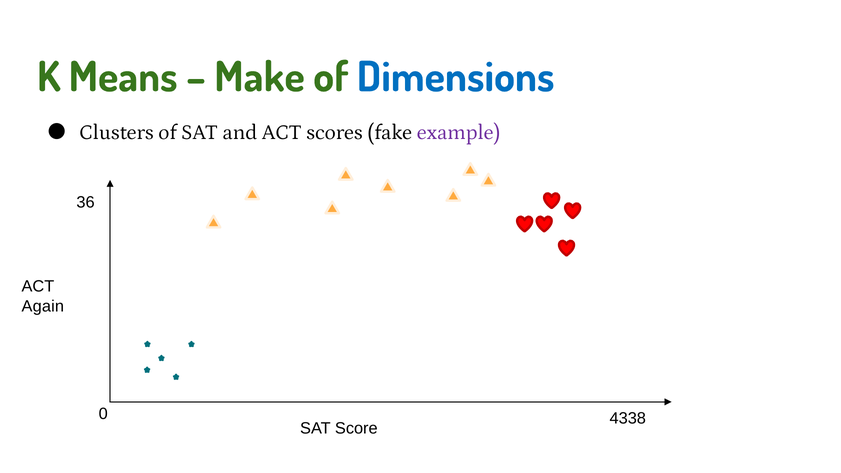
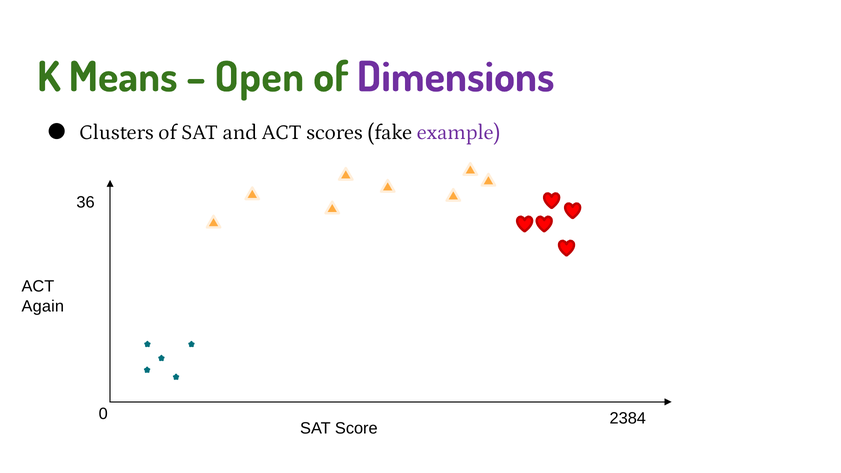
Make: Make -> Open (259, 78)
Dimensions colour: blue -> purple (456, 78)
4338: 4338 -> 2384 (628, 419)
